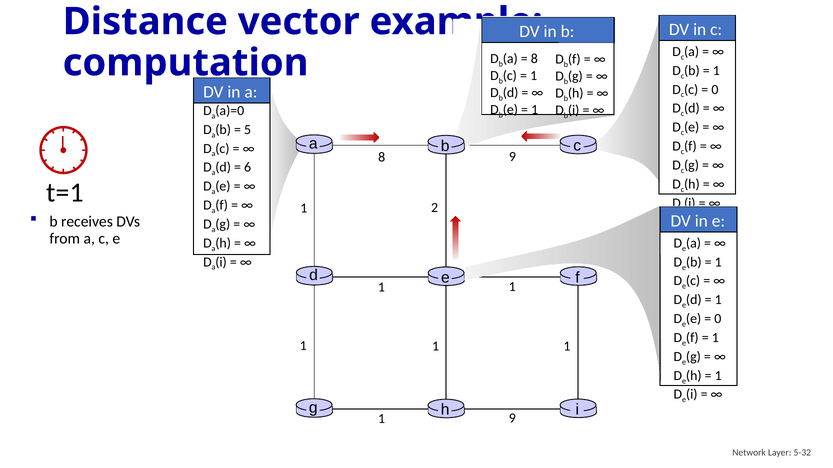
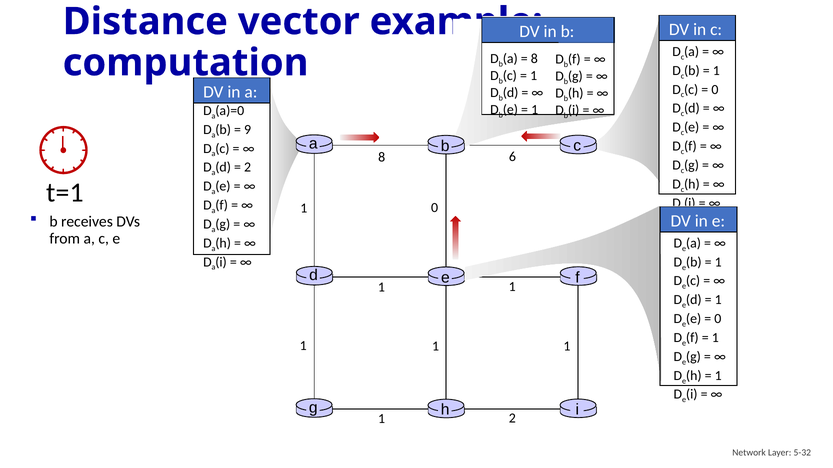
5: 5 -> 9 (248, 130)
8 9: 9 -> 6 (513, 157)
6: 6 -> 2 (248, 168)
1 2: 2 -> 0 (435, 208)
1 9: 9 -> 2 (512, 418)
